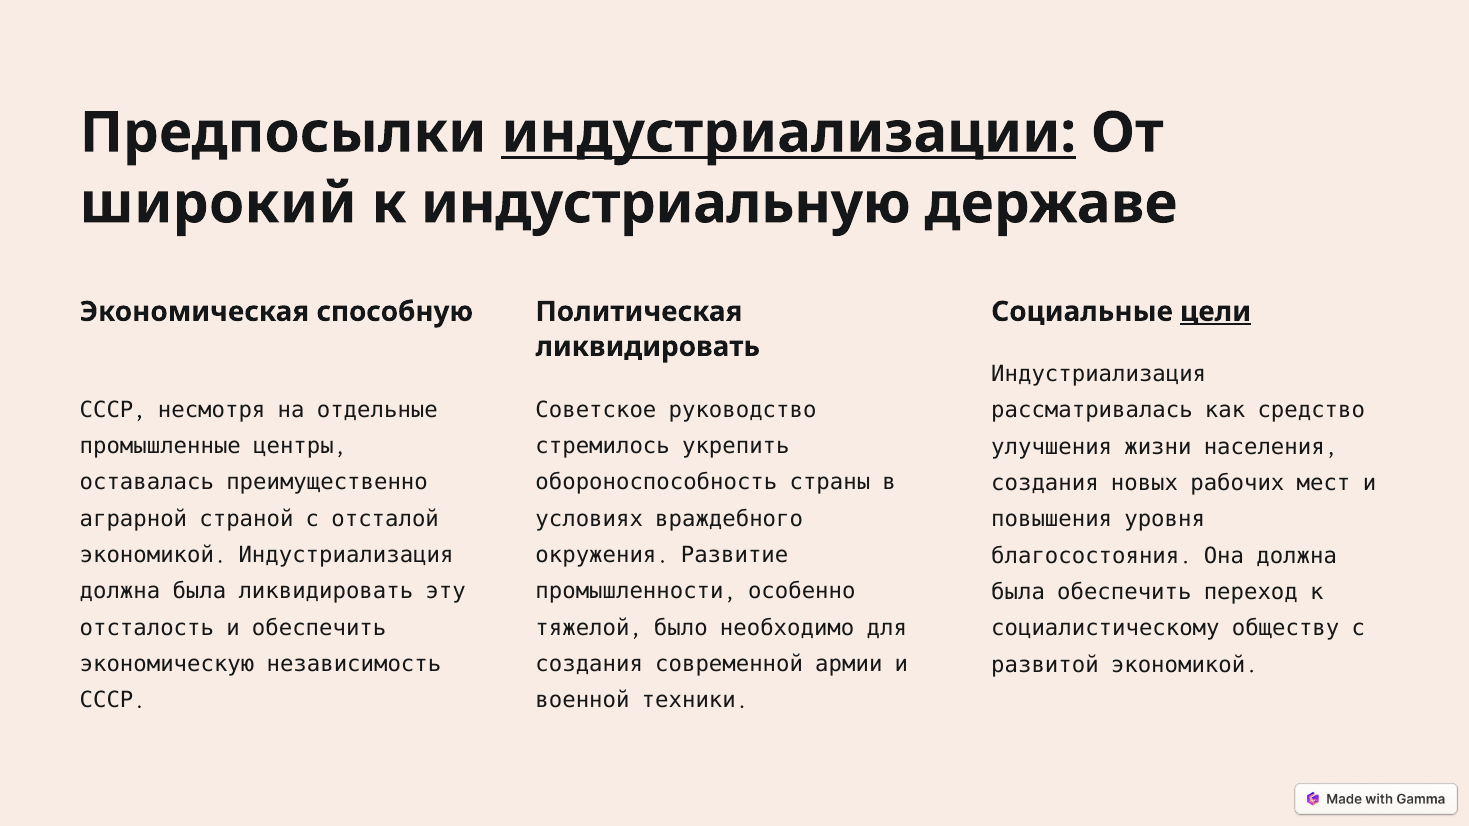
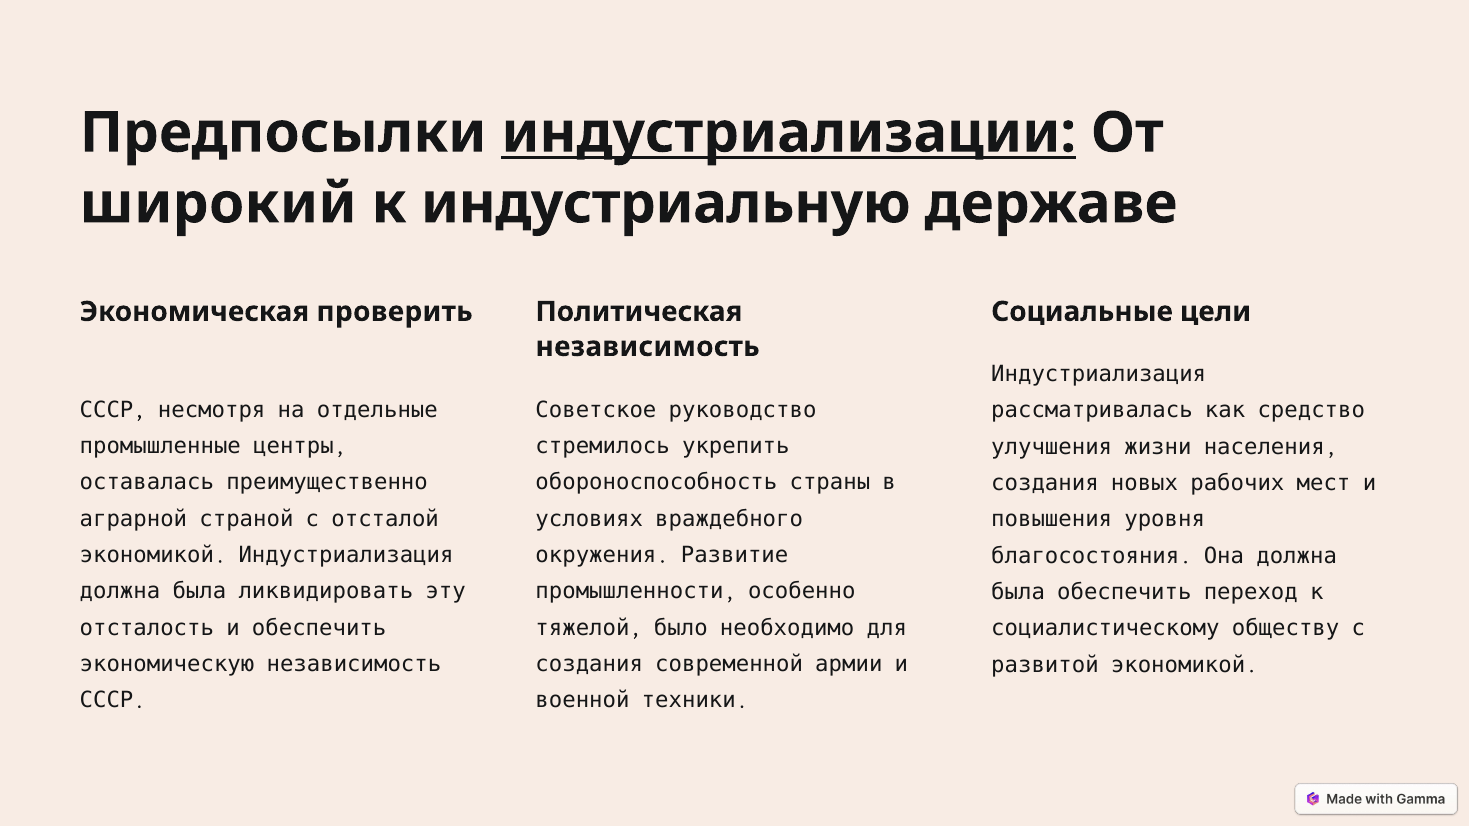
цели underline: present -> none (1216, 312)
способную: способную -> проверить (395, 312)
ликвидировать: ликвидировать -> независимость (648, 347)
